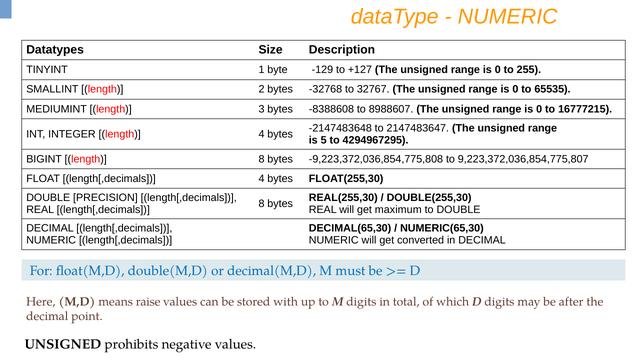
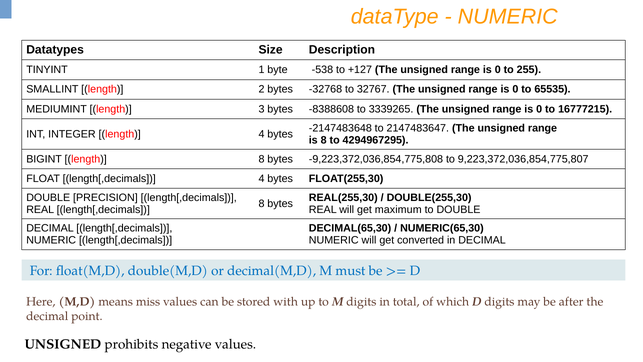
-129: -129 -> -538 (322, 70)
8988607: 8988607 -> 3339265 (391, 109)
is 5: 5 -> 8 (324, 140)
raise: raise -> miss (148, 301)
